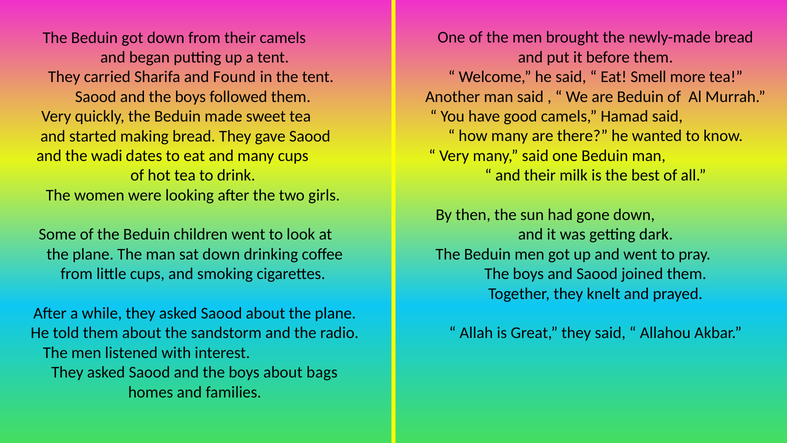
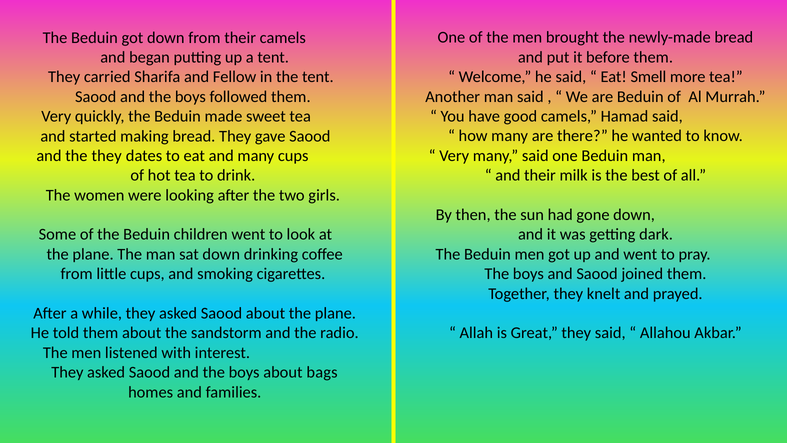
Found: Found -> Fellow (235, 77)
the wadi: wadi -> they (107, 156)
